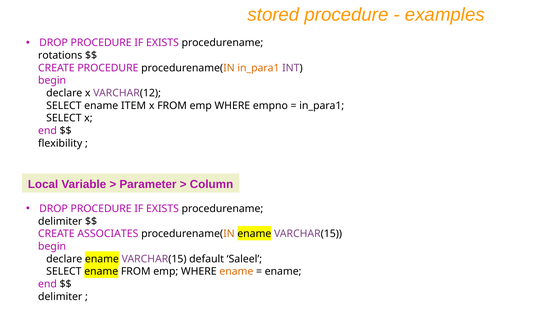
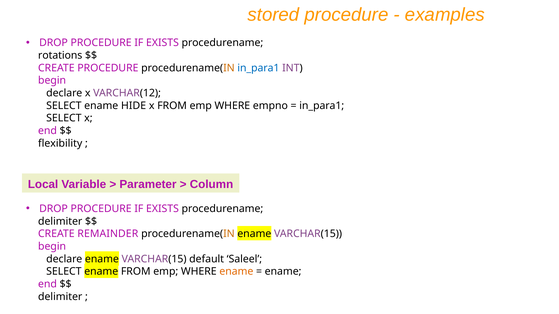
in_para1 colour: orange -> blue (258, 68)
ITEM: ITEM -> HIDE (134, 106)
ASSOCIATES: ASSOCIATES -> REMAINDER (108, 234)
